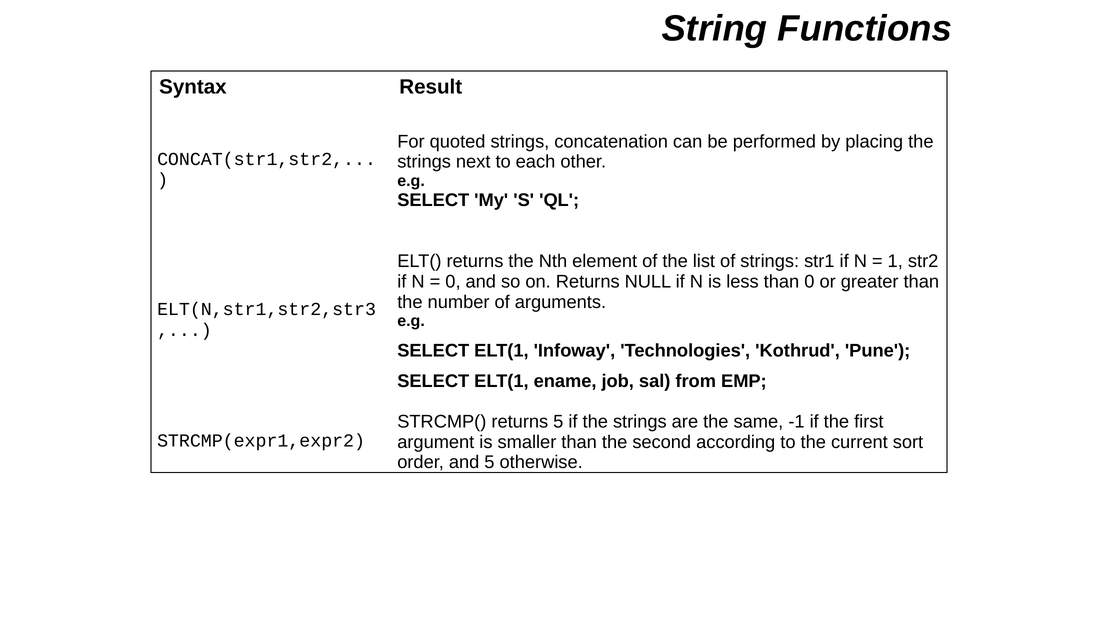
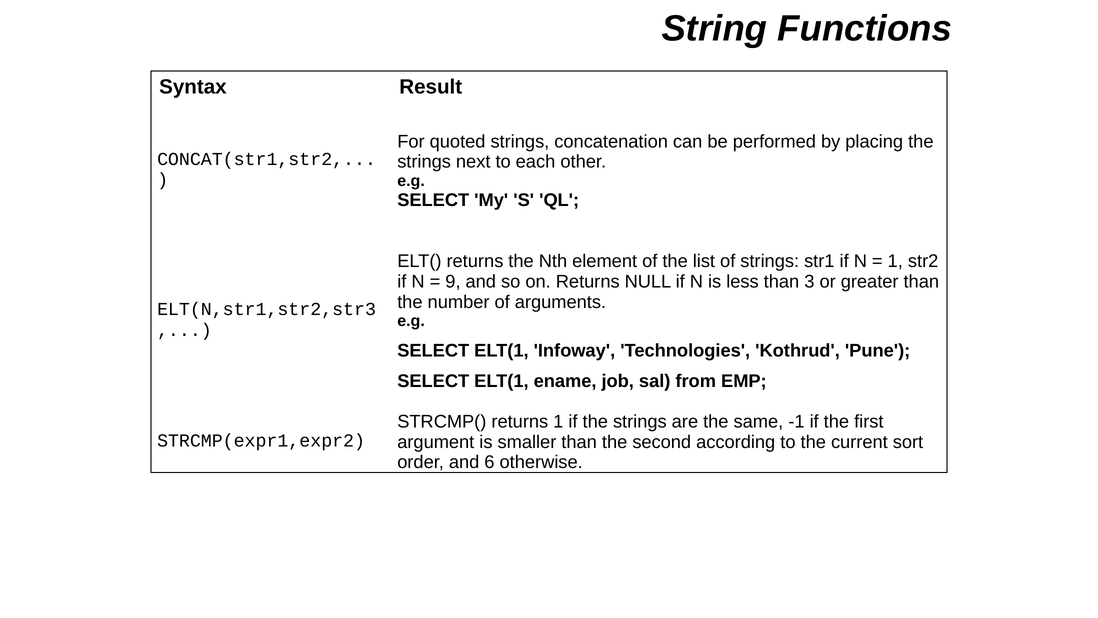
0: 0 -> 9 (453, 282)
than 0: 0 -> 3 (809, 282)
returns 5: 5 -> 1 (558, 421)
and 5: 5 -> 6 (489, 462)
